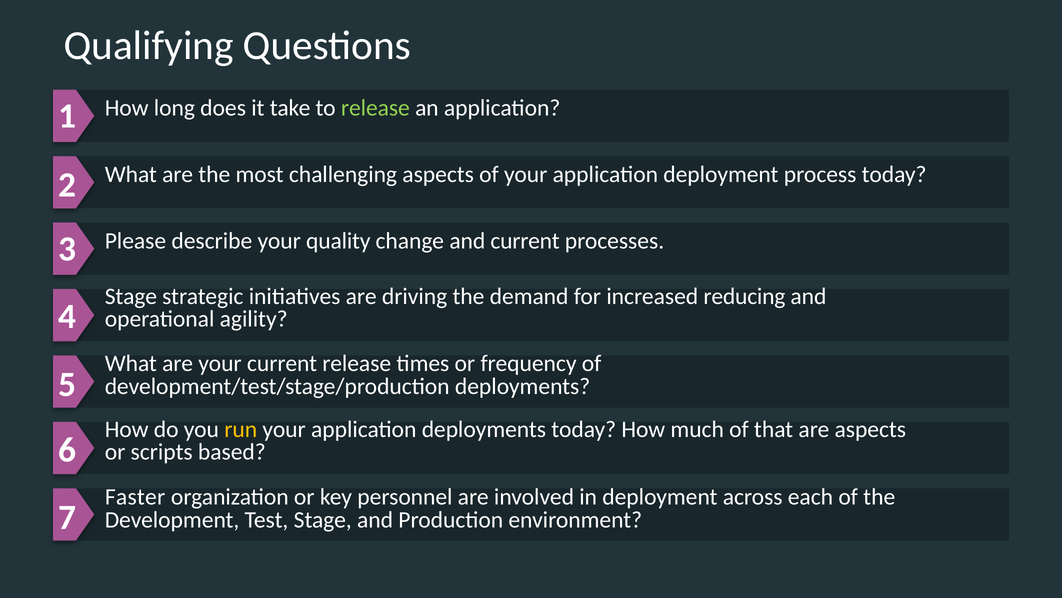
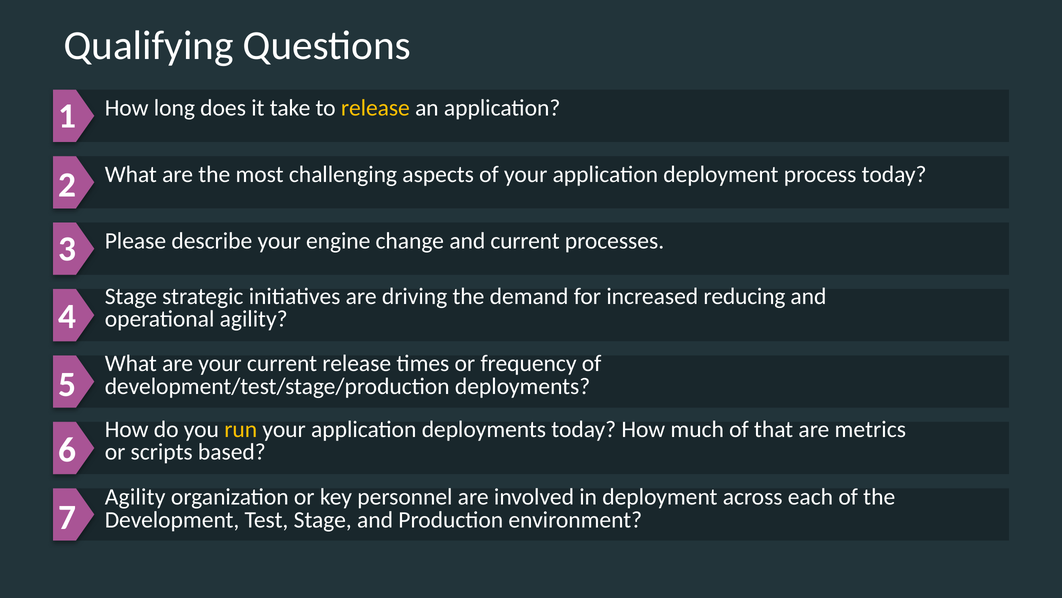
release colour: light green -> yellow (375, 108)
quality: quality -> engine (338, 241)
are aspects: aspects -> metrics (870, 429)
Faster: Faster -> Agility (135, 497)
